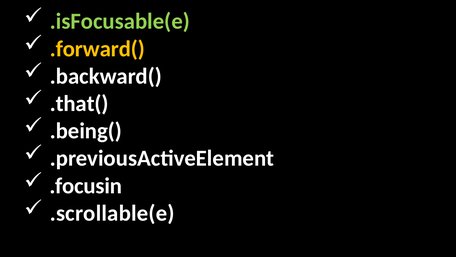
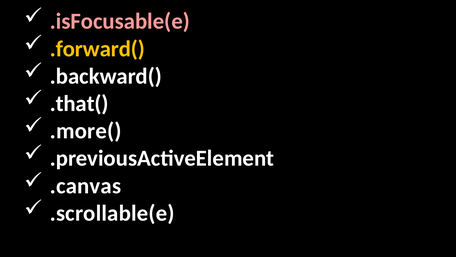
.isFocusable(e colour: light green -> pink (120, 21)
.being(: .being( -> .more( (86, 131)
.focusin: .focusin -> .canvas (85, 186)
